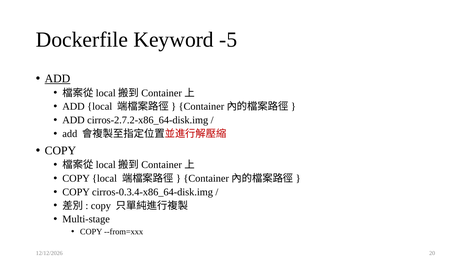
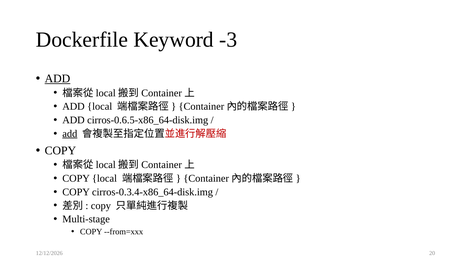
-5: -5 -> -3 (228, 40)
cirros-2.7.2-x86_64-disk.img: cirros-2.7.2-x86_64-disk.img -> cirros-0.6.5-x86_64-disk.img (148, 120)
add underline: none -> present (70, 134)
